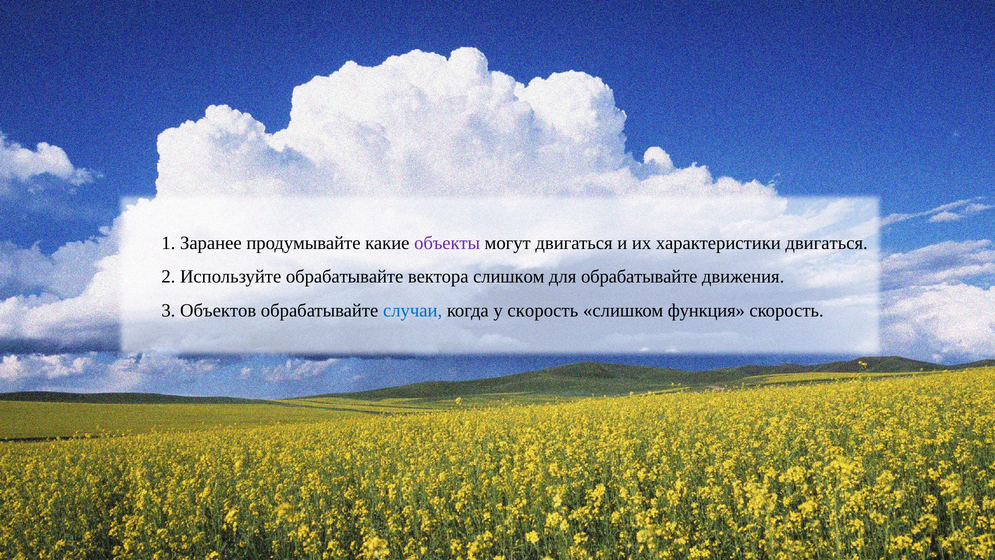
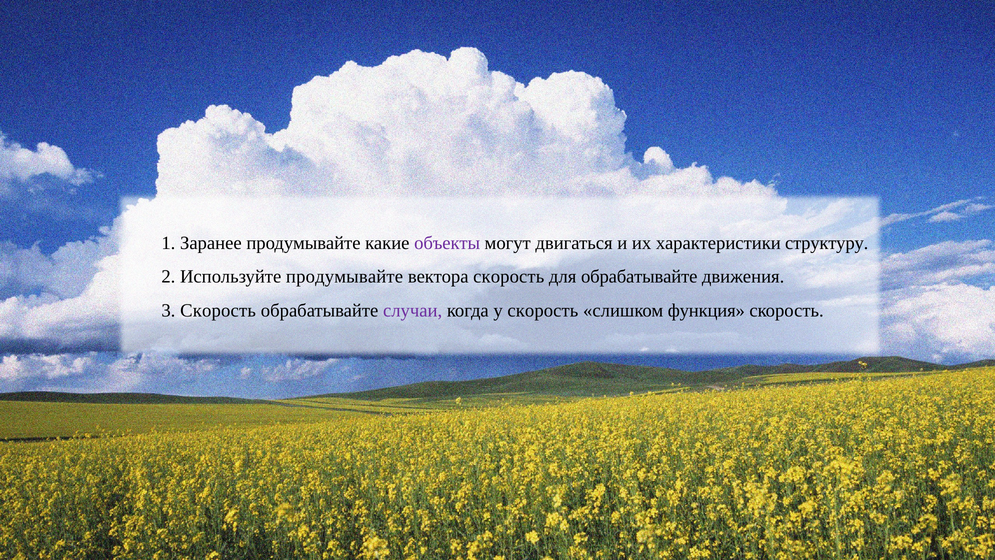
характеристики двигаться: двигаться -> структуру (827, 243)
Используйте обрабатывайте: обрабатывайте -> продумывайте (345, 277)
вектора слишком: слишком -> скорость (509, 277)
3 Объектов: Объектов -> Скорость (218, 310)
случаи colour: blue -> purple (413, 310)
